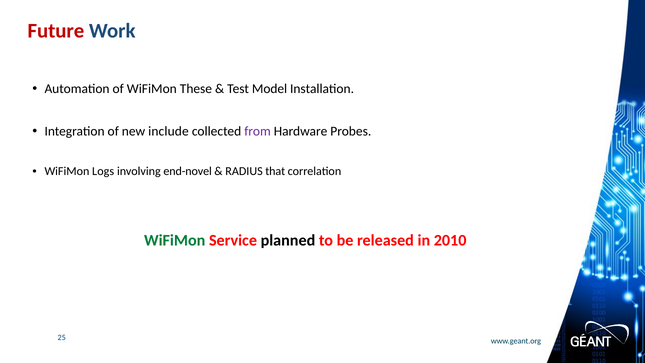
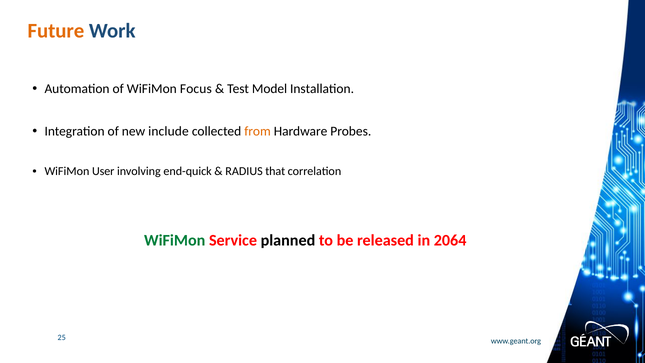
Future colour: red -> orange (56, 31)
These: These -> Focus (196, 89)
from colour: purple -> orange (258, 131)
Logs: Logs -> User (103, 171)
end-novel: end-novel -> end-quick (188, 171)
2010: 2010 -> 2064 (450, 240)
